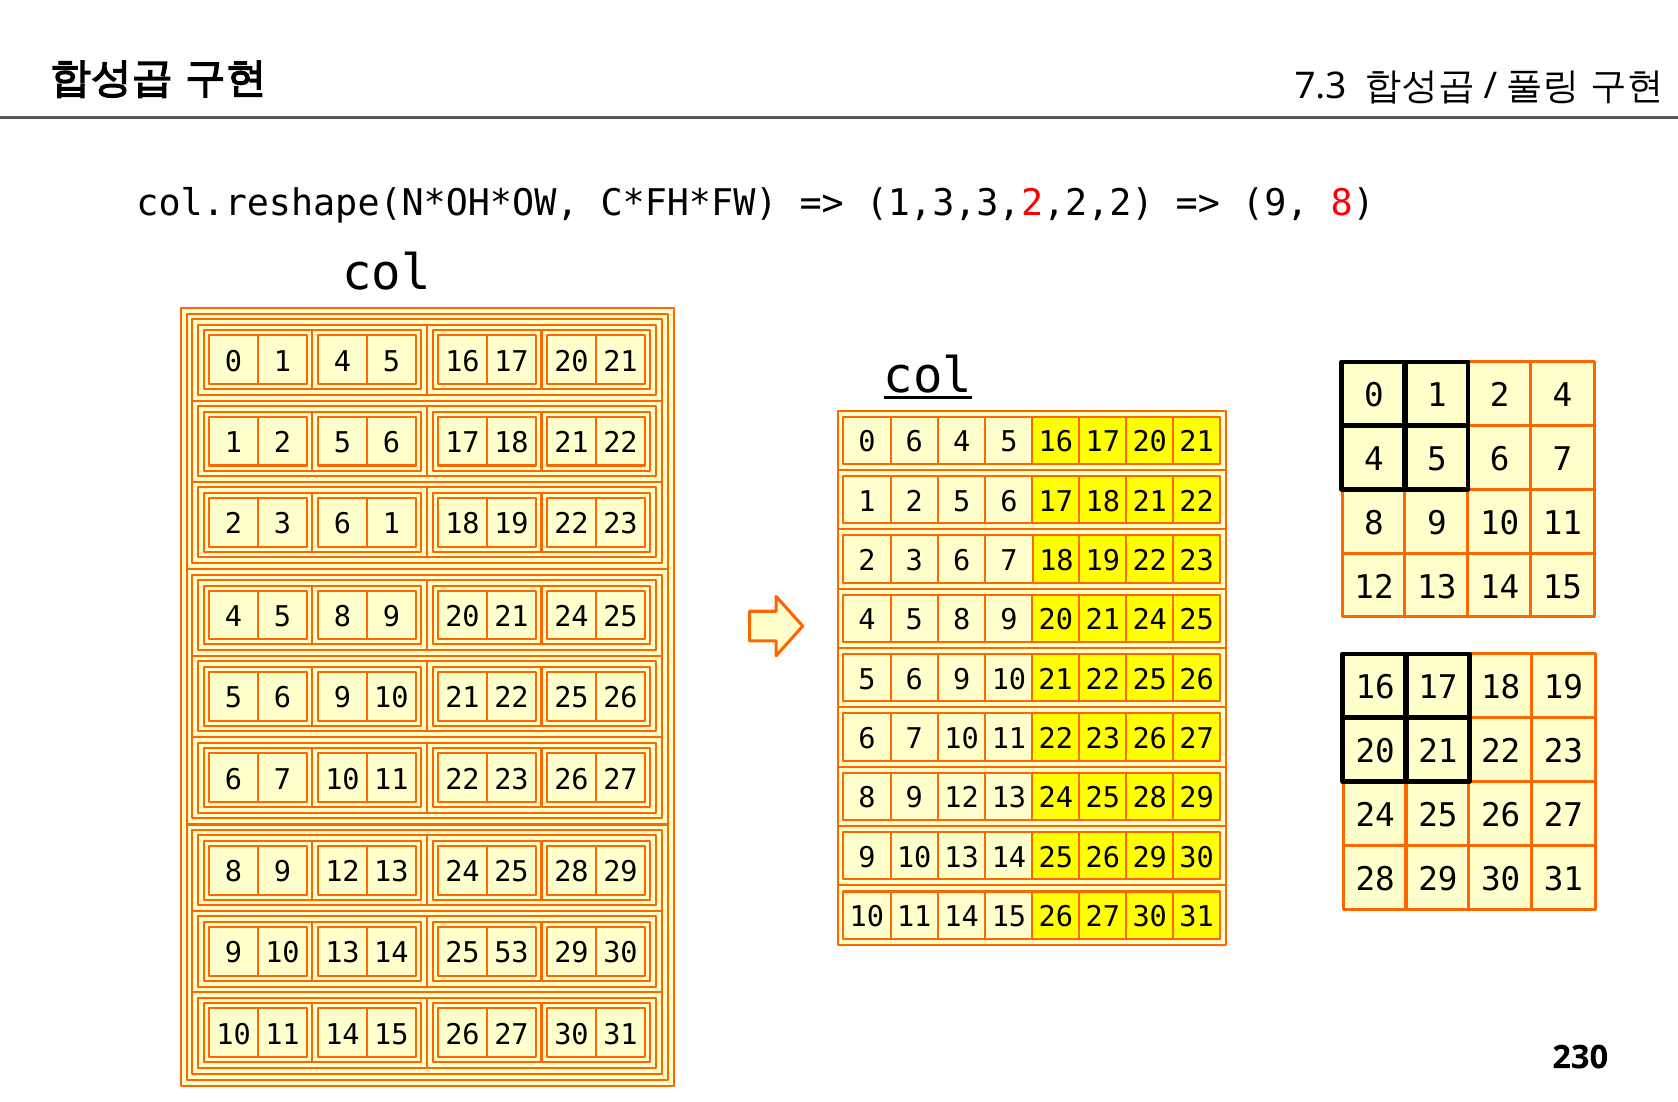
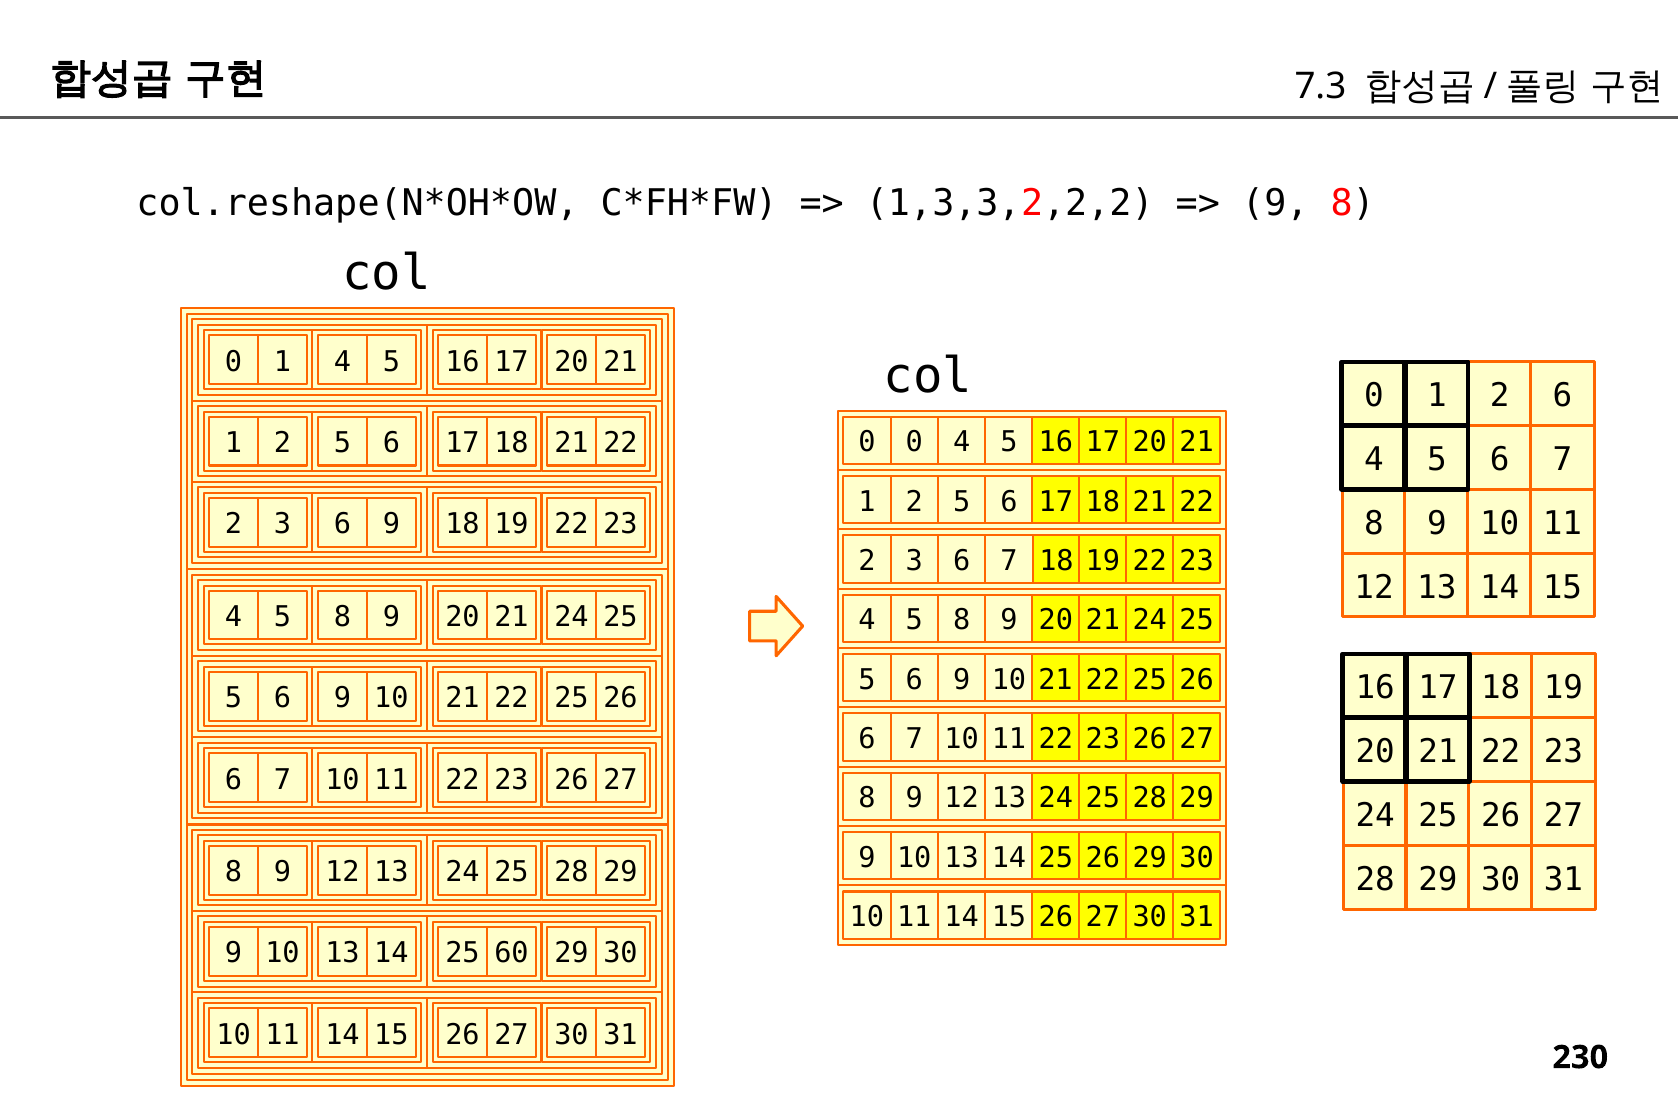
col underline: present -> none (928, 376)
2 4: 4 -> 6 (1562, 396)
0 6: 6 -> 0 (914, 442)
3 6 1: 1 -> 9 (391, 524)
53: 53 -> 60 (512, 954)
